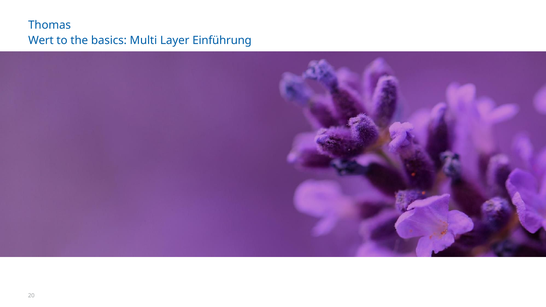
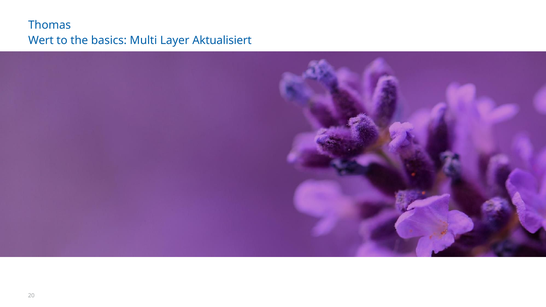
Einführung: Einführung -> Aktualisiert (222, 40)
